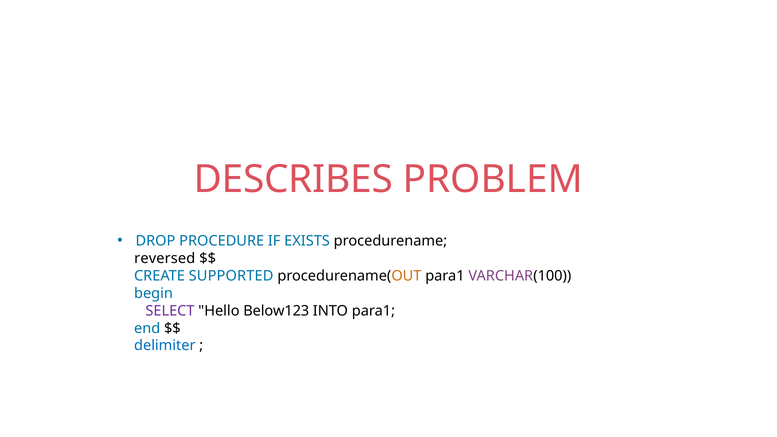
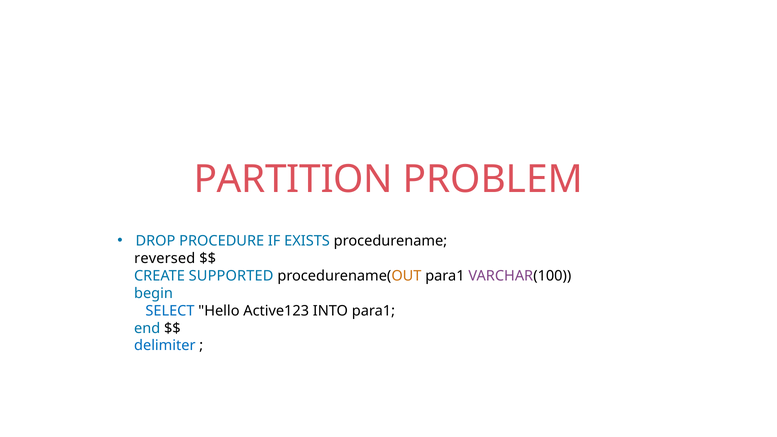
DESCRIBES: DESCRIBES -> PARTITION (293, 179)
SELECT colour: purple -> blue (170, 311)
Below123: Below123 -> Active123 (276, 311)
